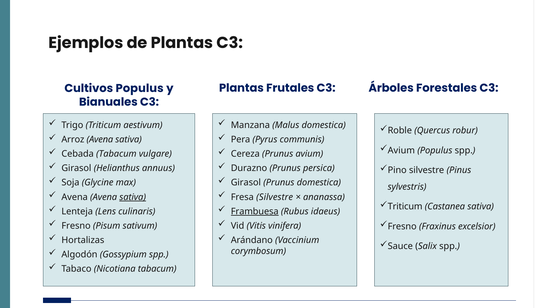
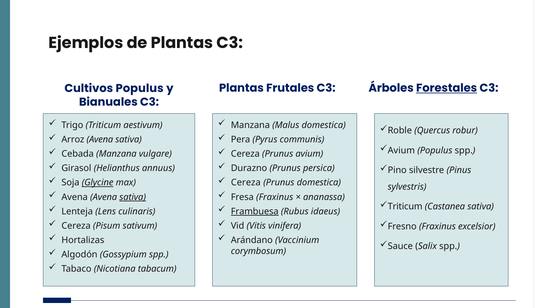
Forestales underline: none -> present (447, 88)
Cebada Tabacum: Tabacum -> Manzana (116, 154)
Glycine underline: none -> present (98, 183)
Girasol: Girasol -> Cereza (246, 183)
Fresa Silvestre: Silvestre -> Fraxinus (275, 197)
Fresno: Fresno -> Cereza (76, 226)
